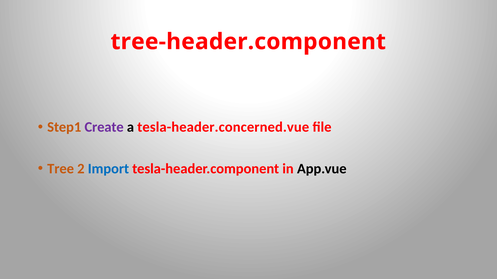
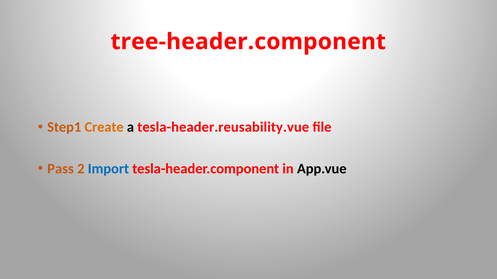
Create colour: purple -> orange (104, 127)
tesla-header.concerned.vue: tesla-header.concerned.vue -> tesla-header.reusability.vue (223, 127)
Tree: Tree -> Pass (61, 169)
